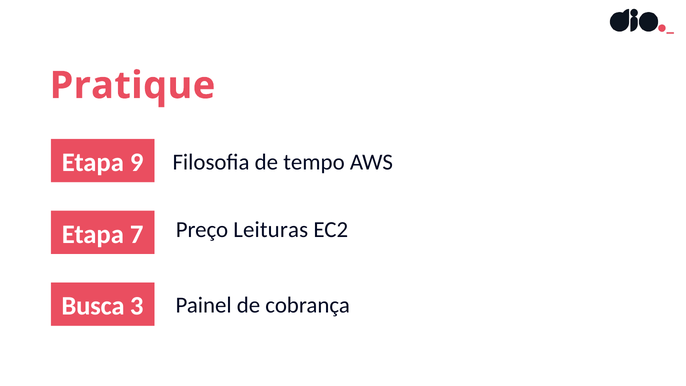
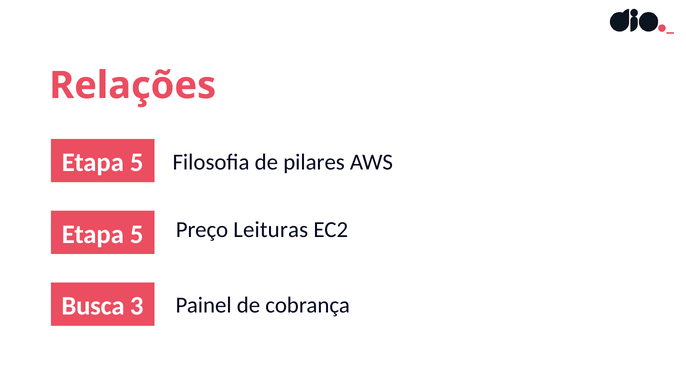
Pratique: Pratique -> Relações (133, 85)
9: 9 -> 5 (137, 162)
tempo: tempo -> pilares (314, 162)
7: 7 -> 5 (137, 234)
